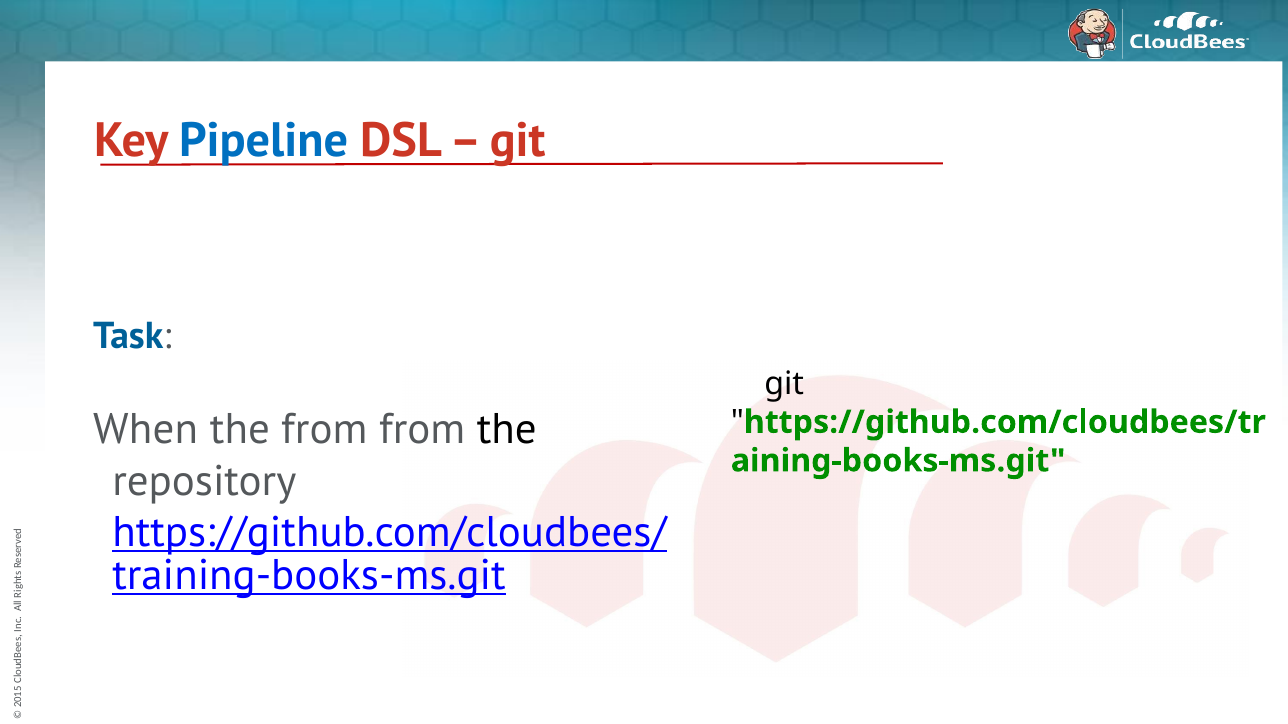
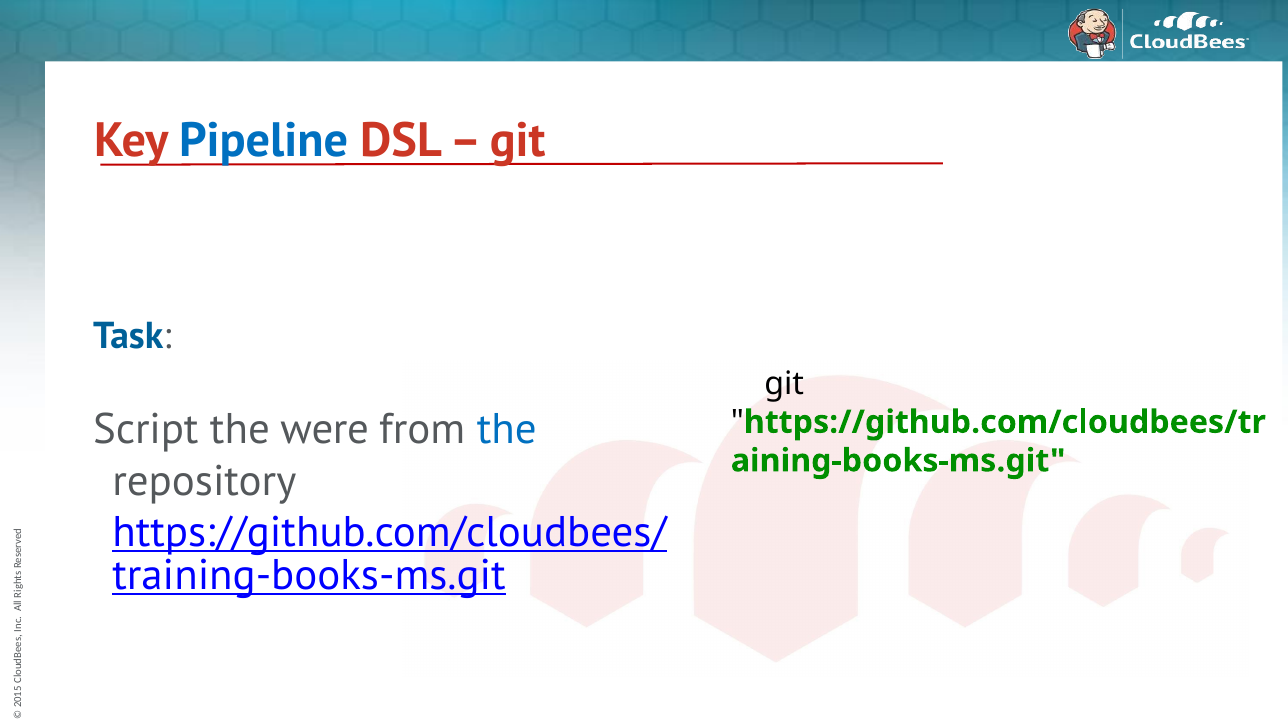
When: When -> Script (146, 430)
the from: from -> were (325, 430)
the colour: black -> blue (507, 430)
